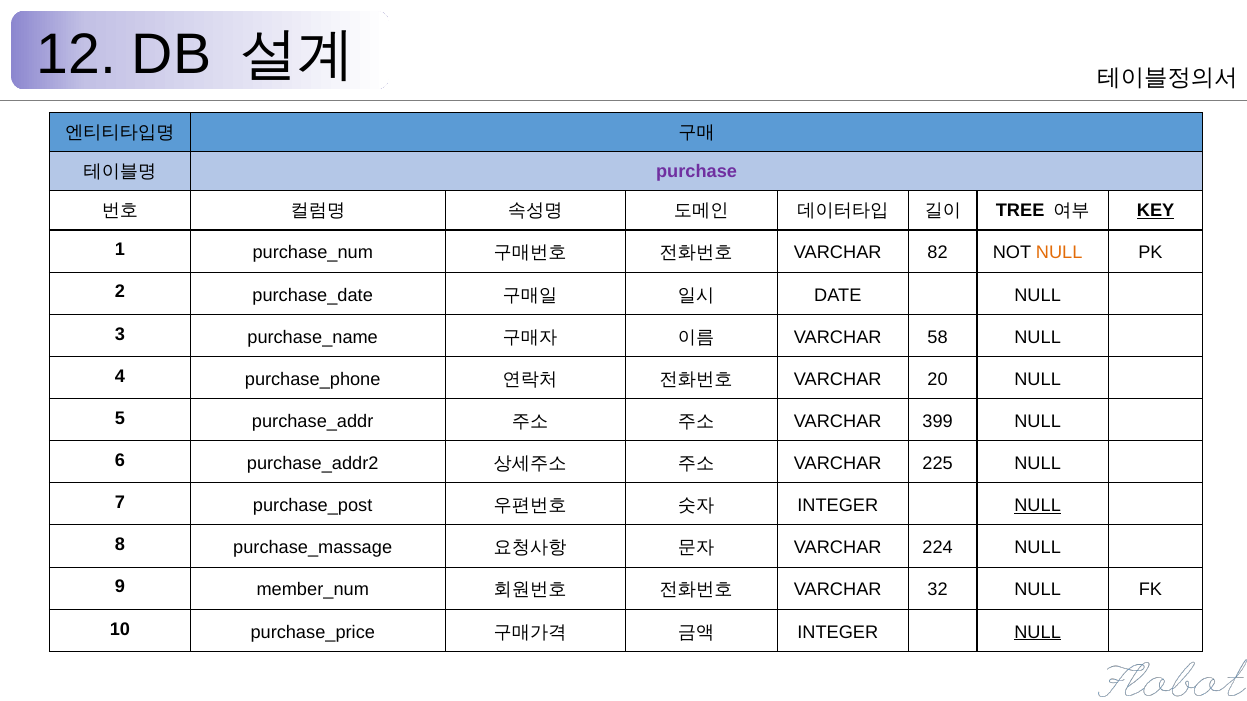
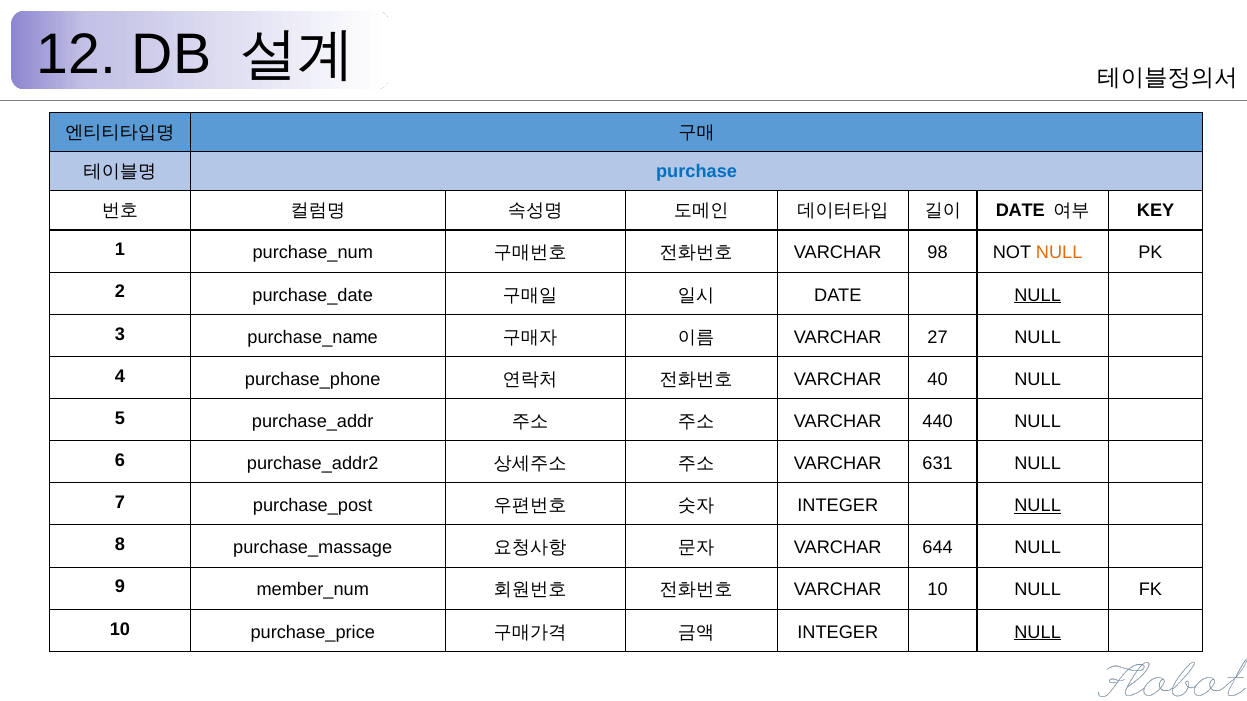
purchase colour: purple -> blue (697, 172)
TREE: TREE -> DATE (1020, 211)
KEY underline: present -> none (1156, 211)
82: 82 -> 98 (938, 253)
NULL underline: none -> present (1038, 295)
58: 58 -> 27 (938, 337)
20: 20 -> 40 (938, 380)
399: 399 -> 440 (938, 422)
225: 225 -> 631 (938, 464)
224: 224 -> 644 (938, 548)
VARCHAR 32: 32 -> 10 (938, 590)
